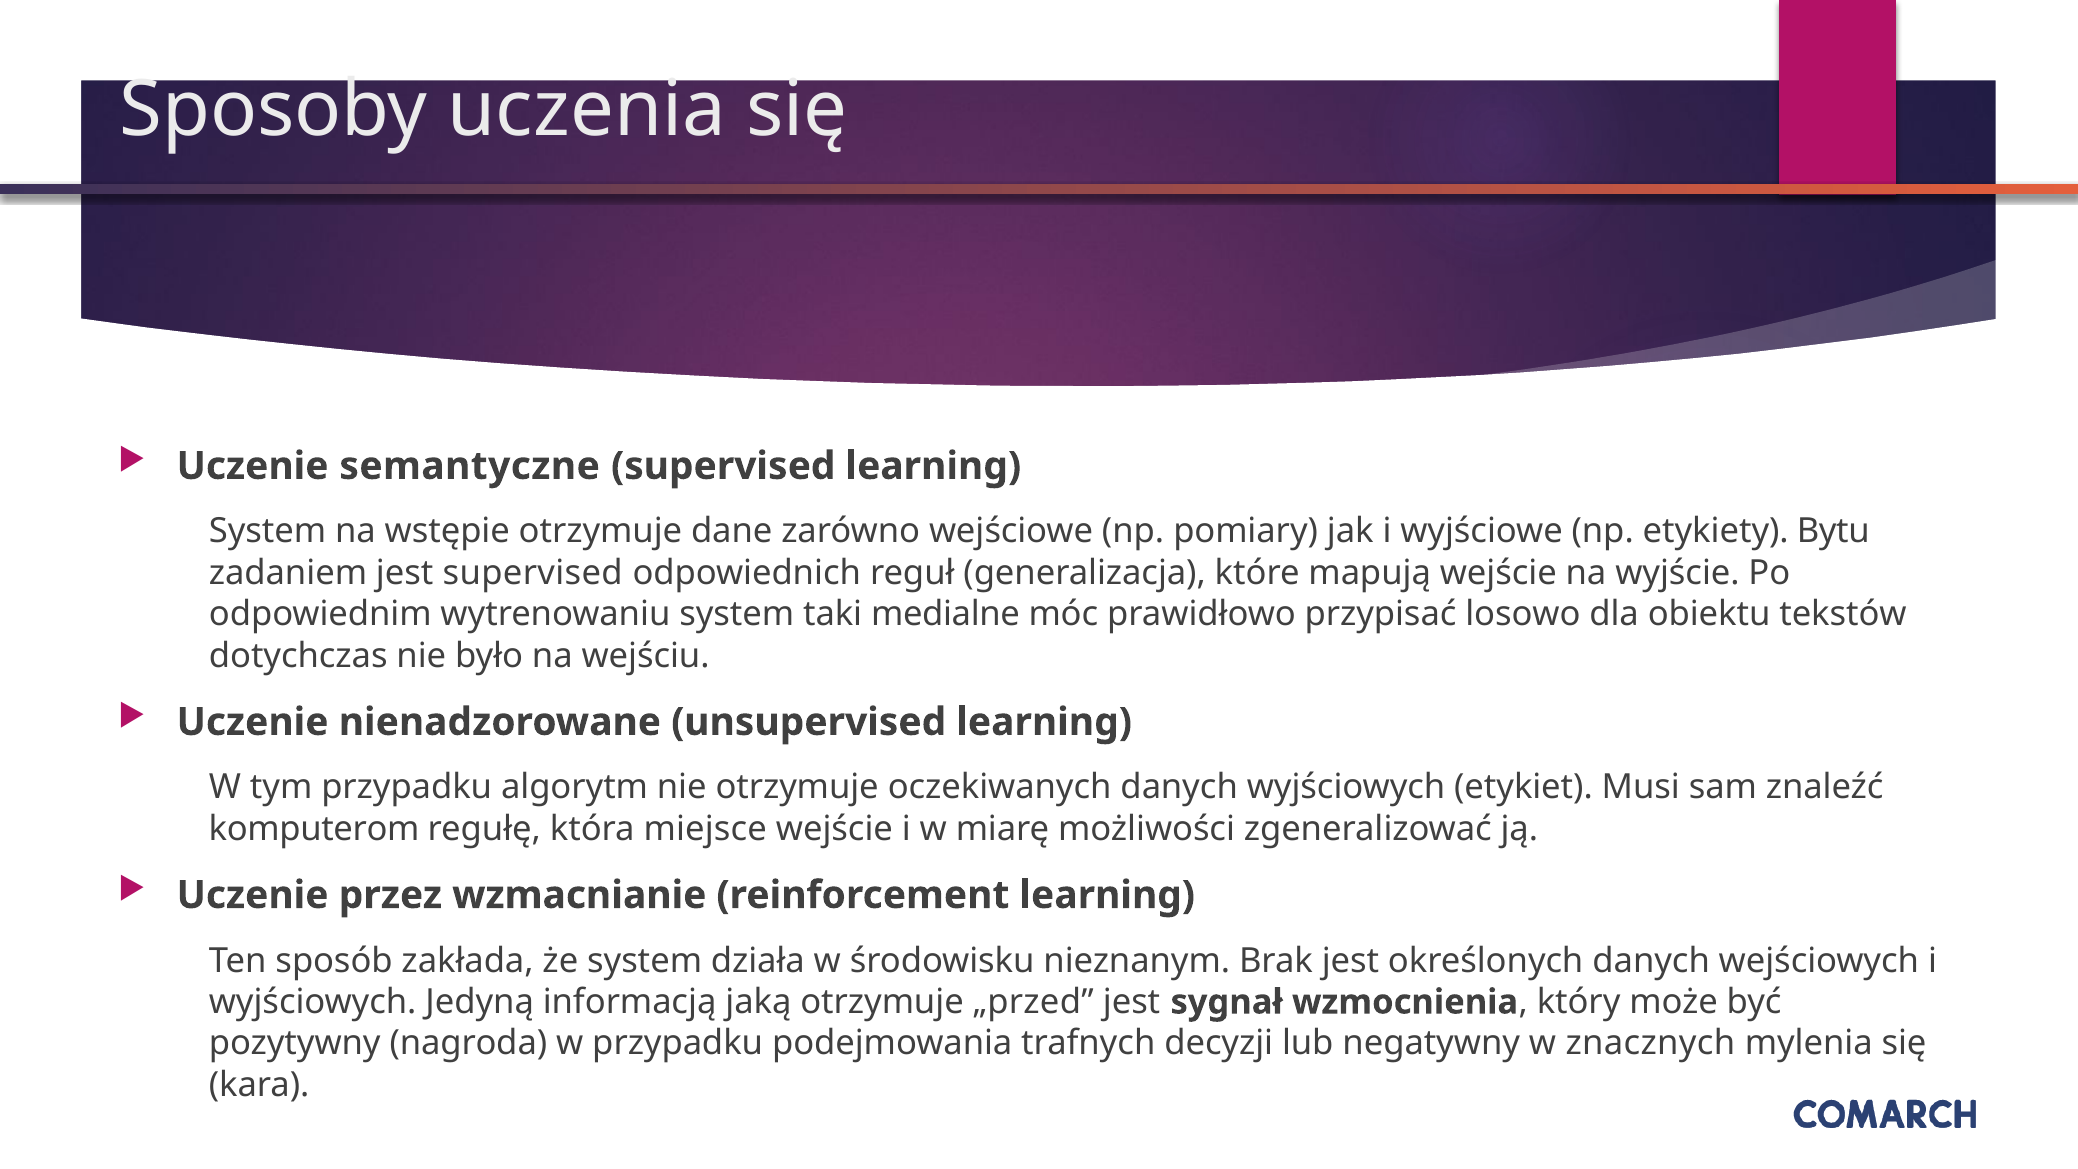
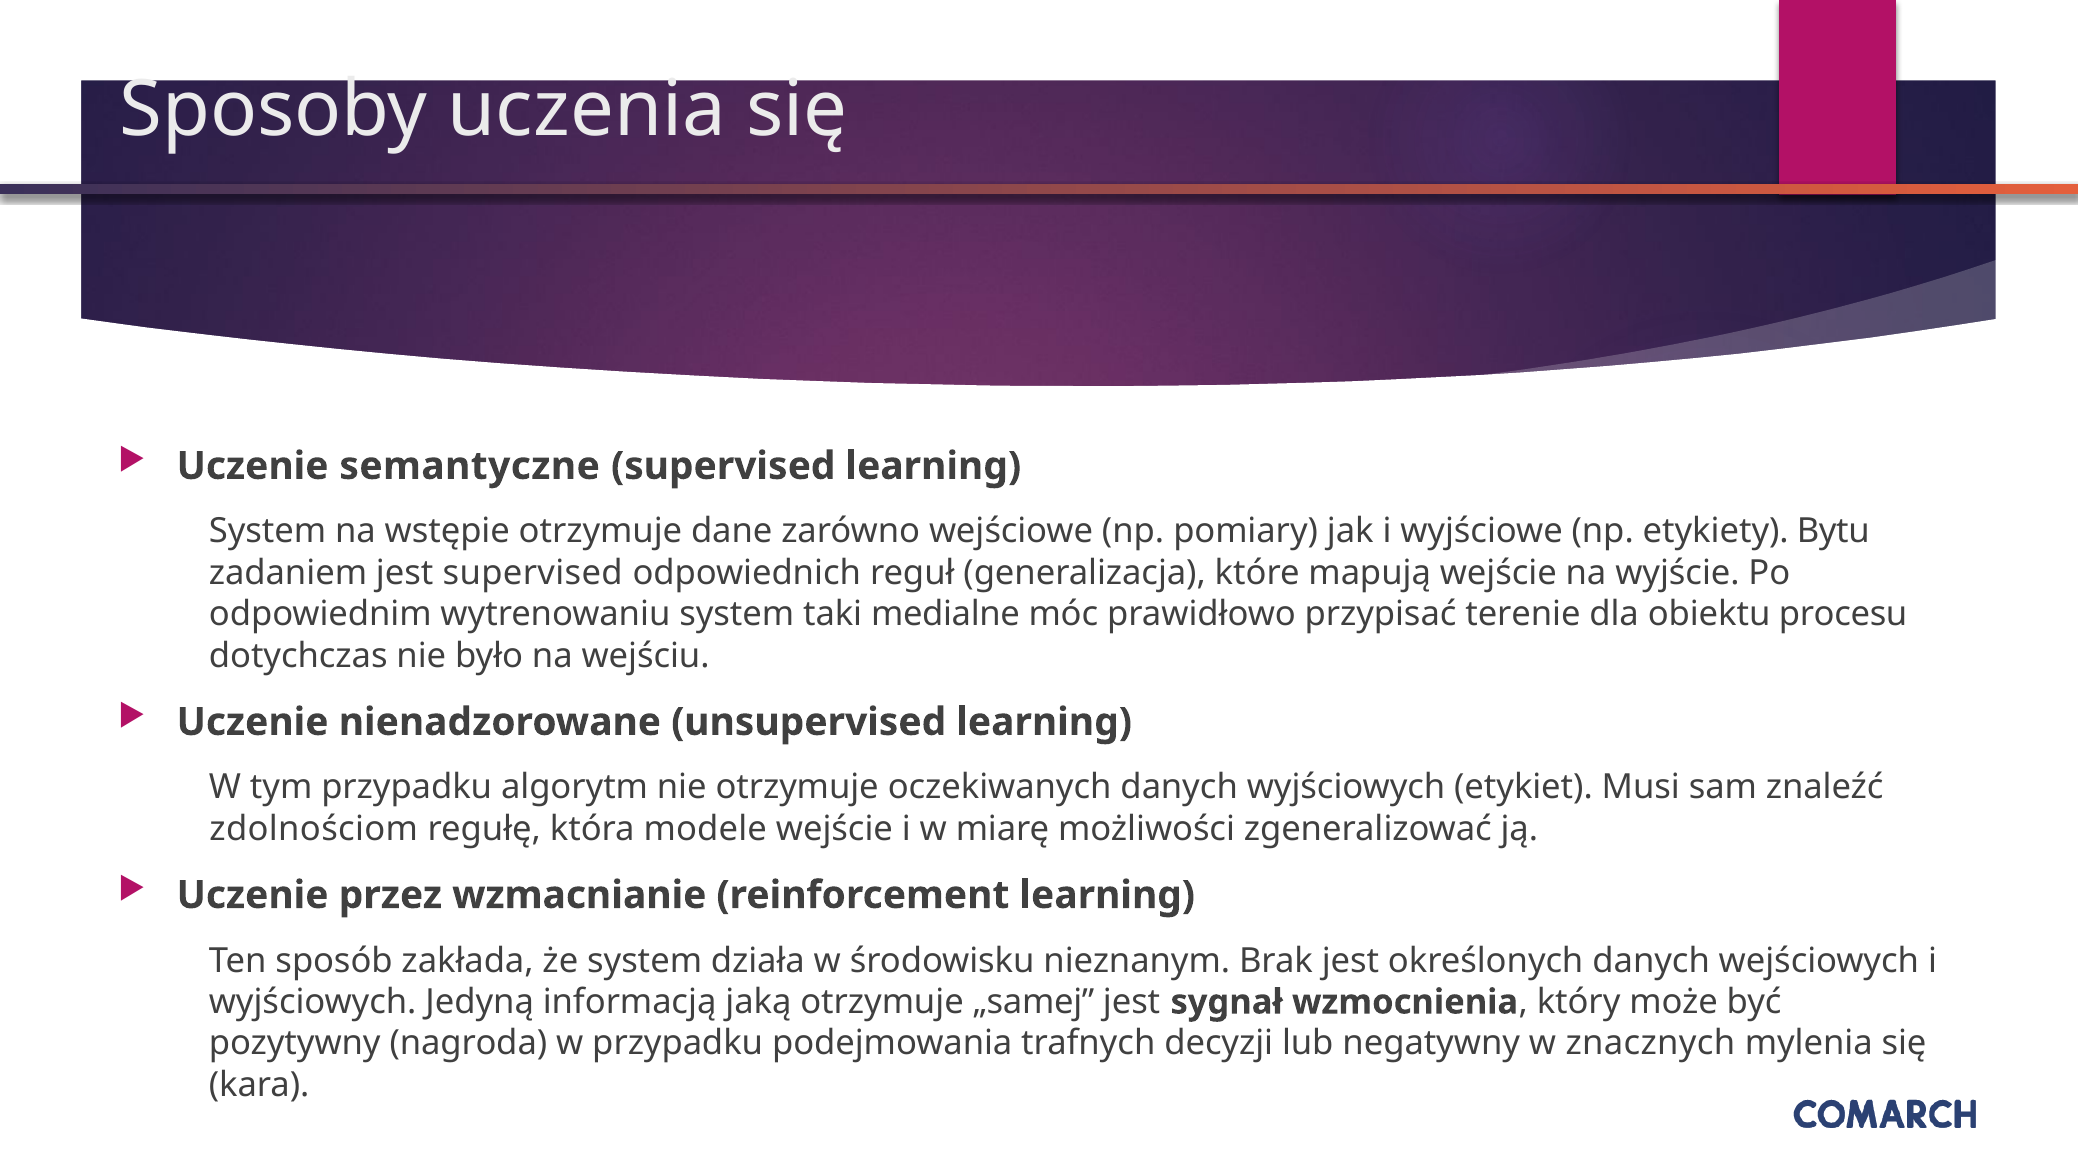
losowo: losowo -> terenie (1523, 614)
tekstów: tekstów -> procesu (1843, 614)
komputerom: komputerom -> zdolnościom (314, 829)
miejsce: miejsce -> modele (705, 829)
„przed: „przed -> „samej (1033, 1002)
